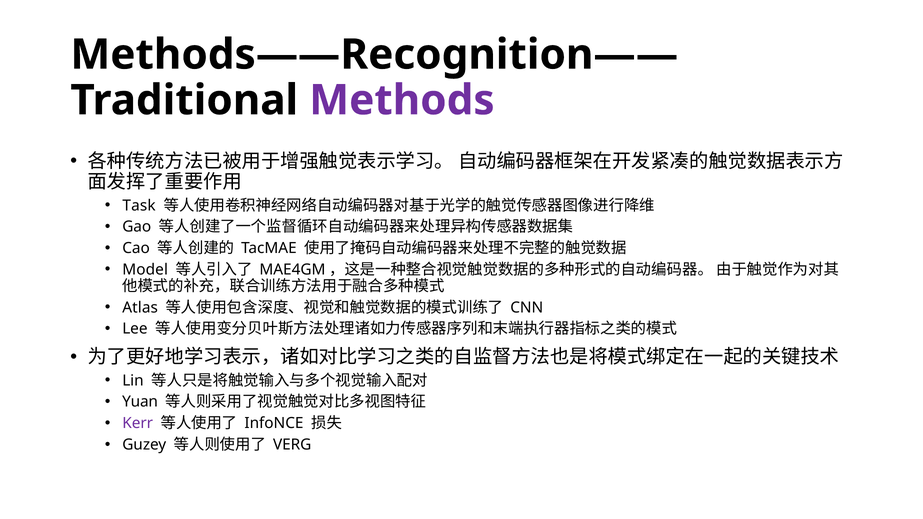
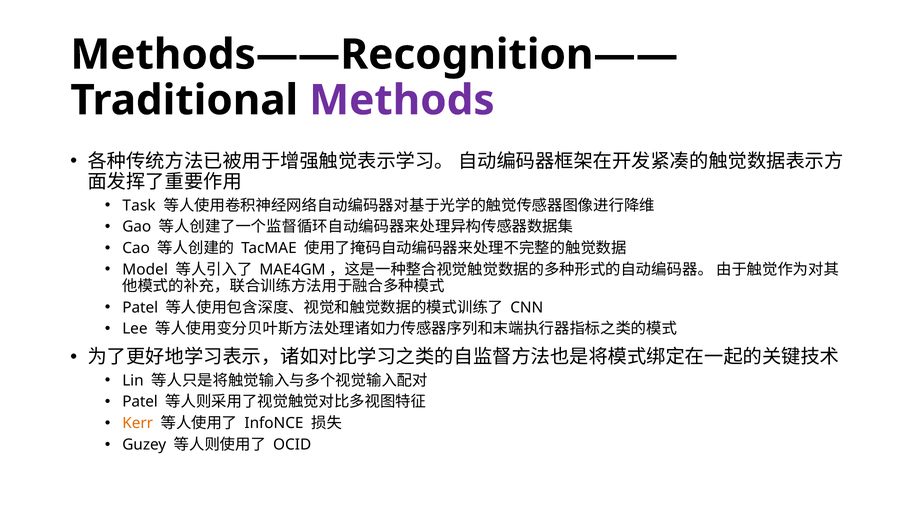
Atlas: Atlas -> Patel (140, 308)
Yuan: Yuan -> Patel (140, 402)
Kerr colour: purple -> orange (138, 423)
VERG: VERG -> OCID (292, 445)
